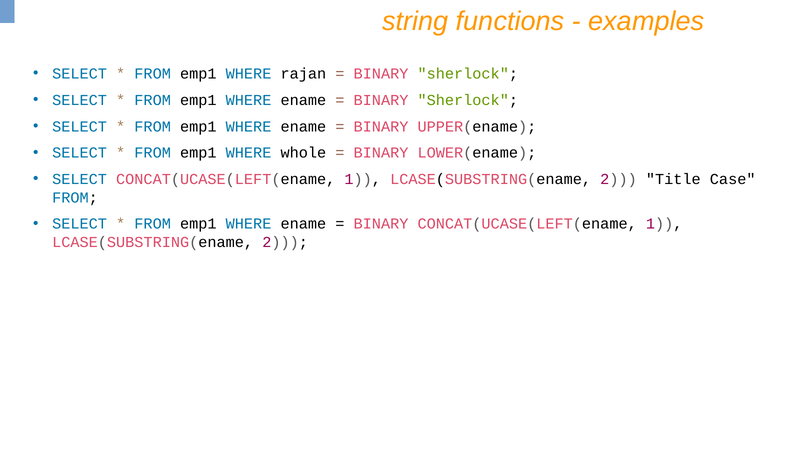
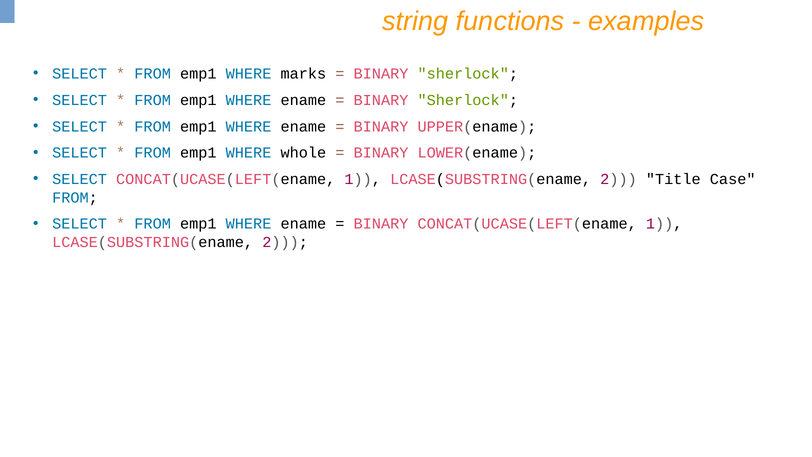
rajan: rajan -> marks (303, 74)
